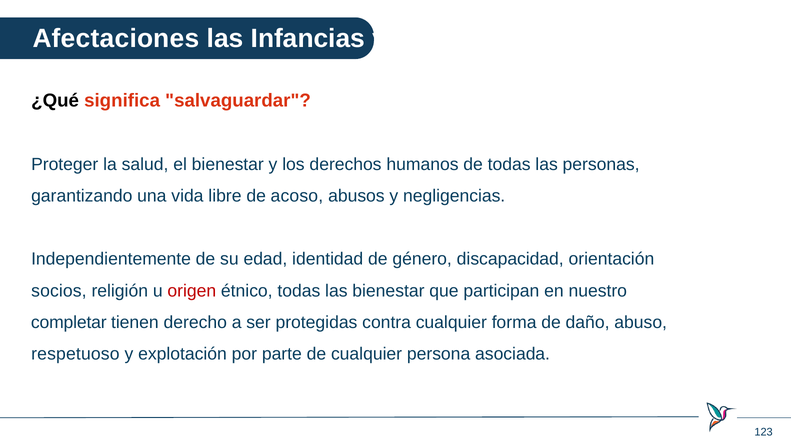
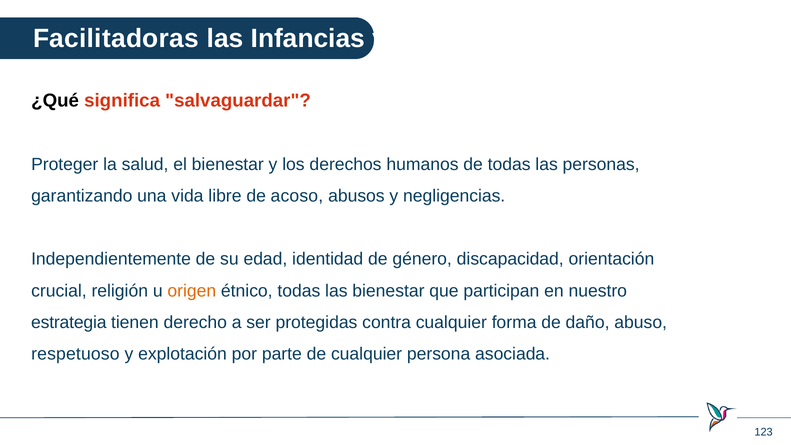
Afectaciones: Afectaciones -> Facilitadoras (116, 39)
socios: socios -> crucial (59, 291)
origen colour: red -> orange (192, 291)
completar: completar -> estrategia (69, 322)
